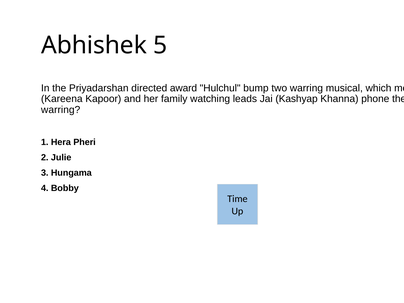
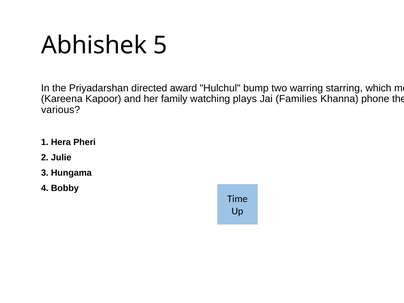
musical: musical -> starring (344, 88)
leads: leads -> plays (245, 99)
Kashyap: Kashyap -> Families (296, 99)
warring: warring -> various (61, 110)
